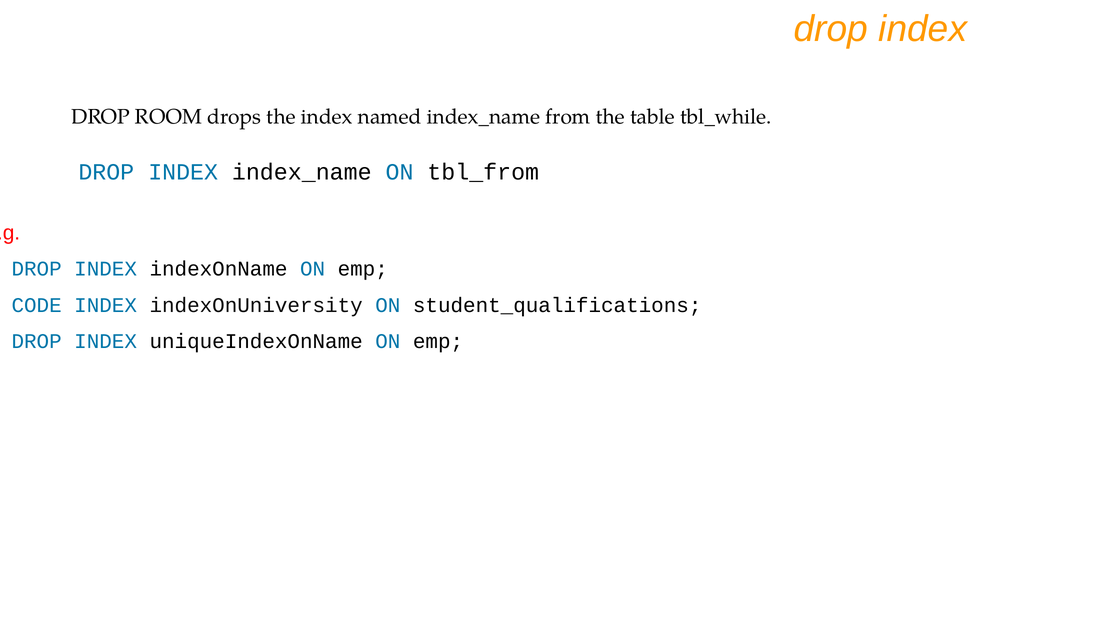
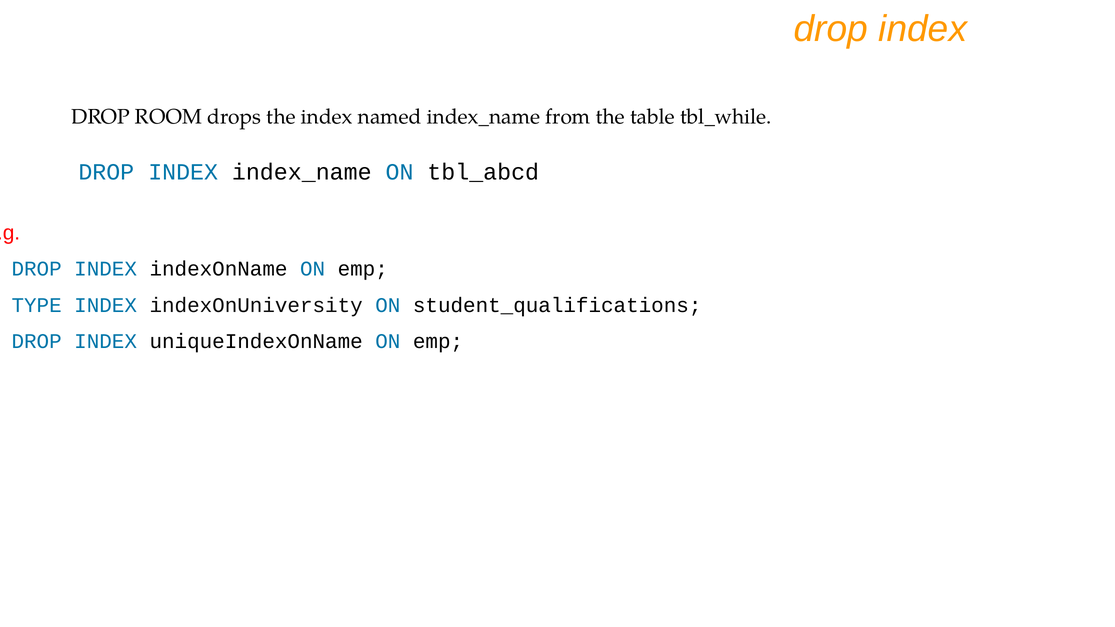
tbl_from: tbl_from -> tbl_abcd (483, 172)
CODE: CODE -> TYPE (37, 305)
